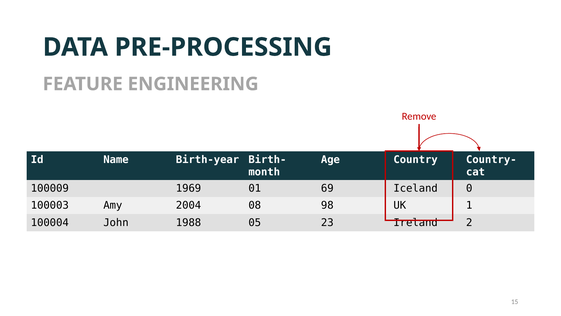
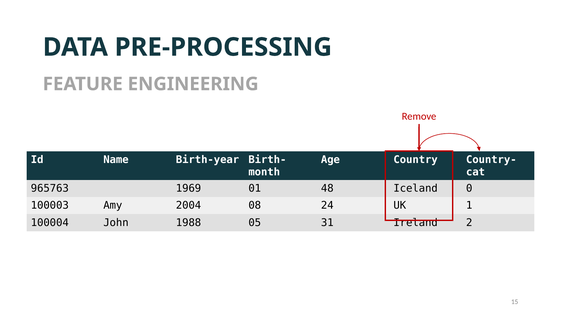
100009: 100009 -> 965763 (50, 188)
69: 69 -> 48 (327, 188)
98: 98 -> 24 (327, 205)
23: 23 -> 31 (327, 222)
